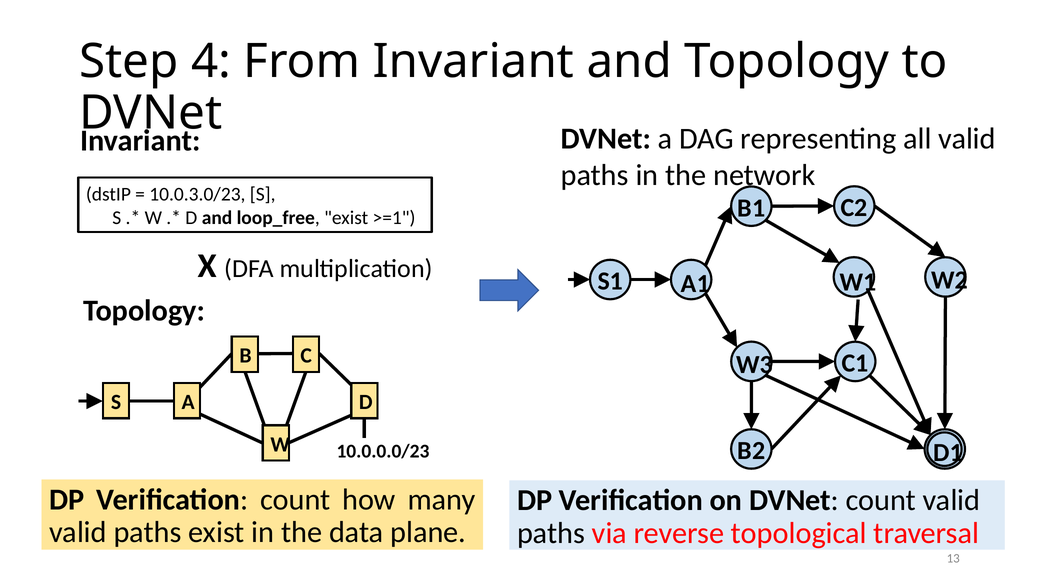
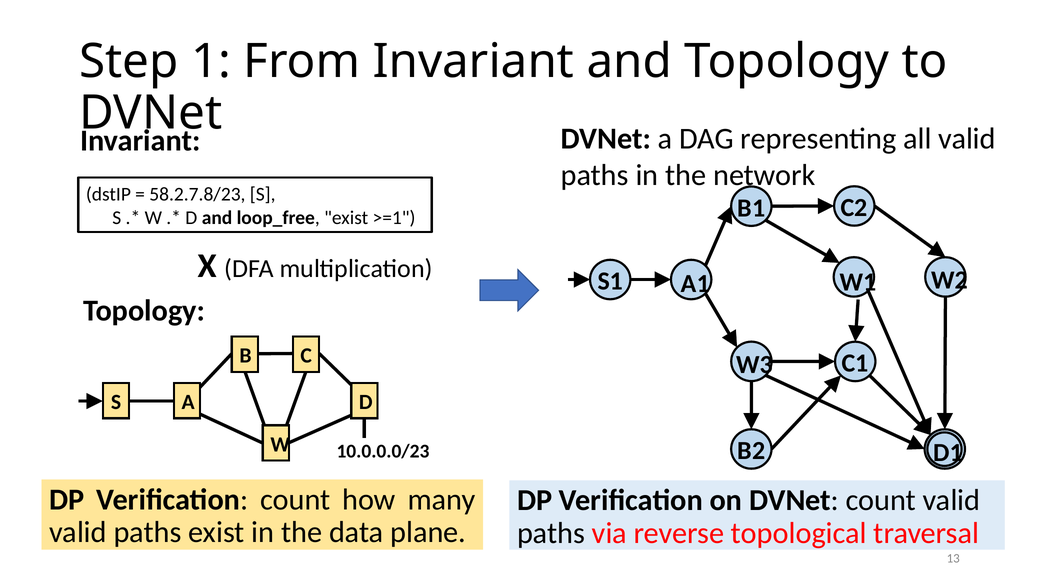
4: 4 -> 1 (211, 62)
10.0.3.0/23: 10.0.3.0/23 -> 58.2.7.8/23 (197, 194)
